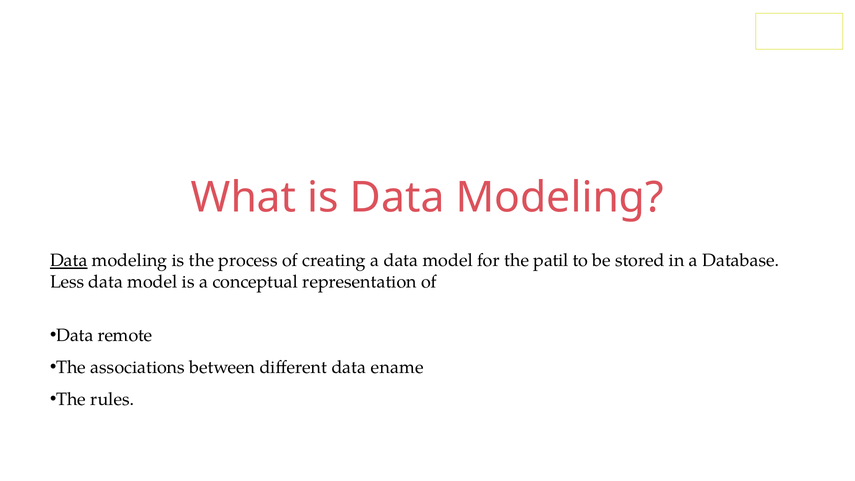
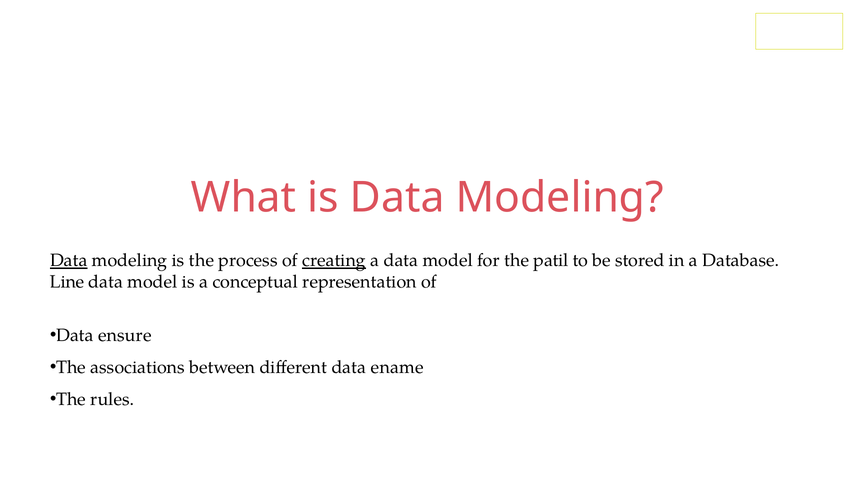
creating underline: none -> present (334, 261)
Less: Less -> Line (67, 282)
remote: remote -> ensure (125, 335)
